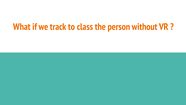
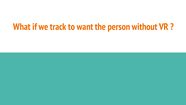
class: class -> want (85, 27)
